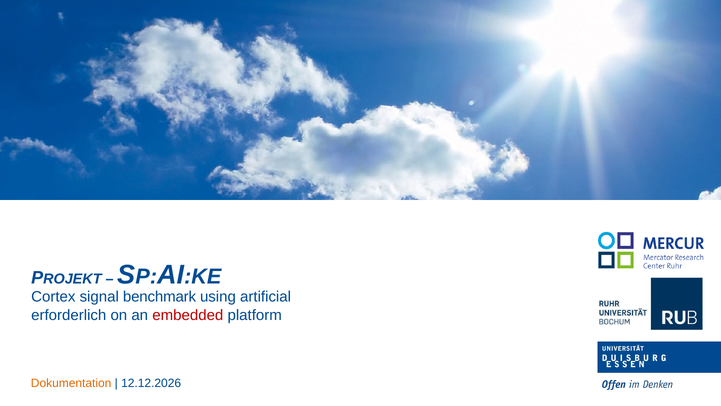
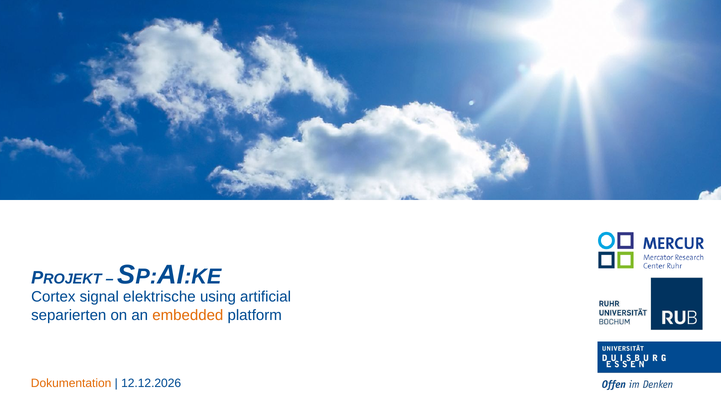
benchmark: benchmark -> elektrische (159, 297)
erforderlich: erforderlich -> separierten (69, 315)
embedded colour: red -> orange (188, 315)
